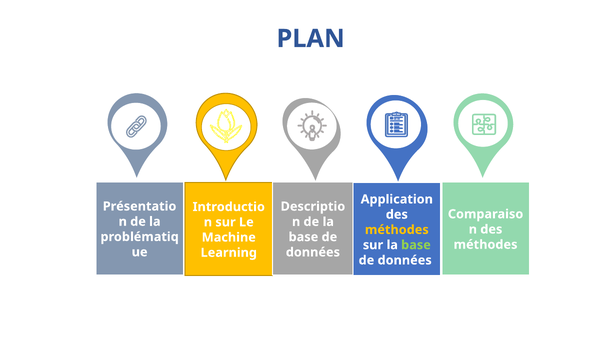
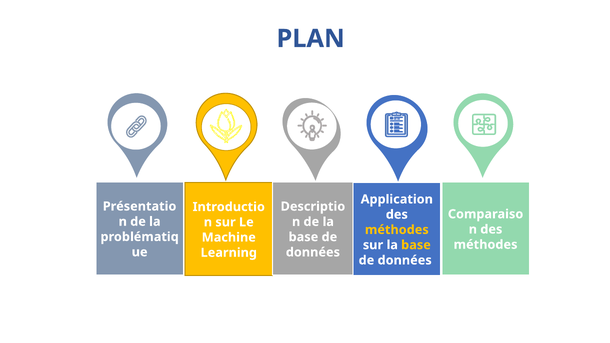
base colour: light green -> yellow (416, 245)
